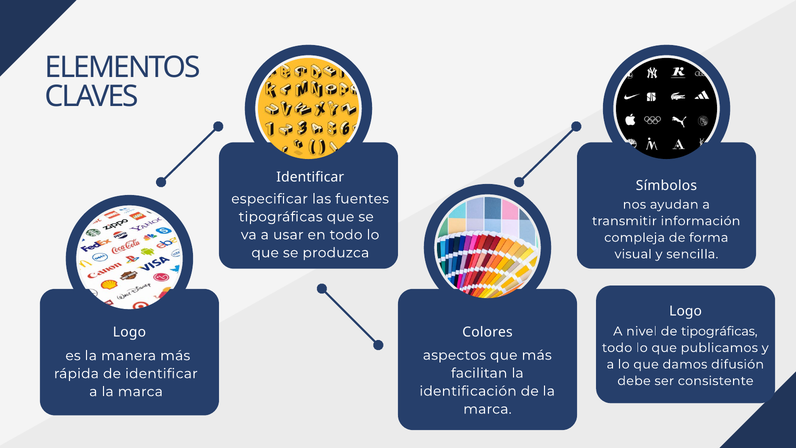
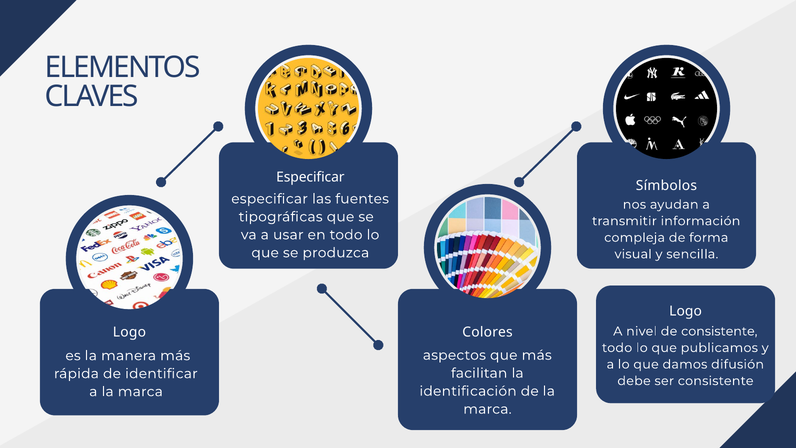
Identificar: Identificar -> Especificar (310, 177)
de tipográficas: tipográficas -> consistente (719, 331)
